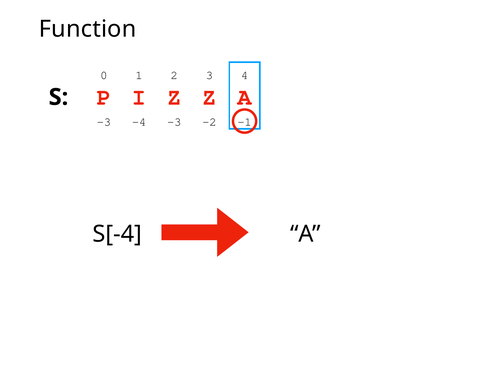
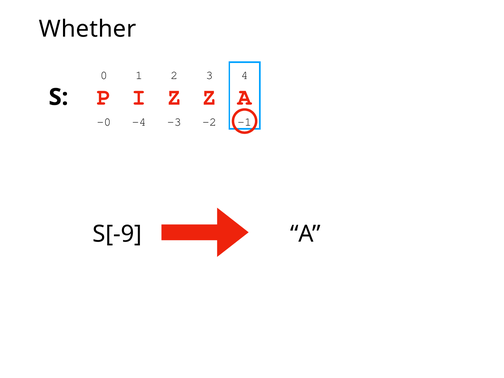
Function: Function -> Whether (88, 29)
-3: -3 -> -0 (104, 122)
S[-4: S[-4 -> S[-9 (117, 234)
